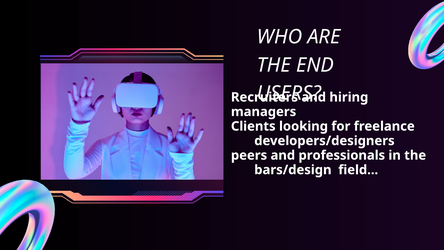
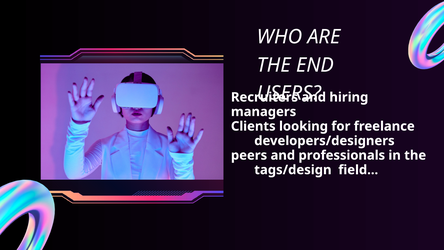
bars/design: bars/design -> tags/design (293, 170)
